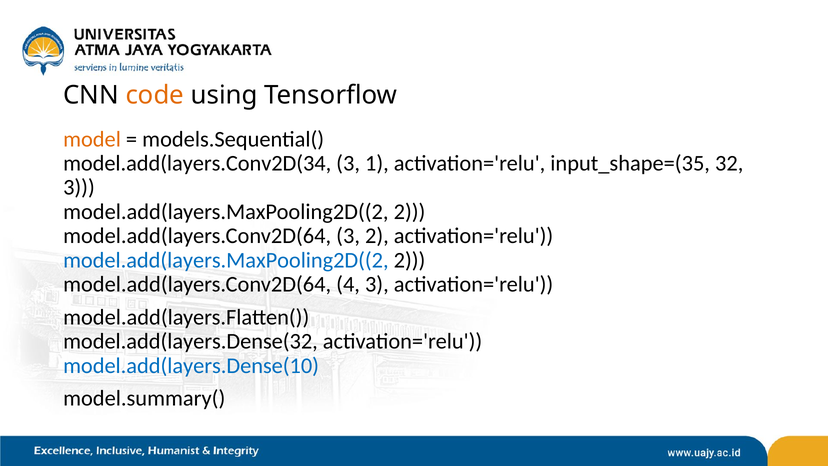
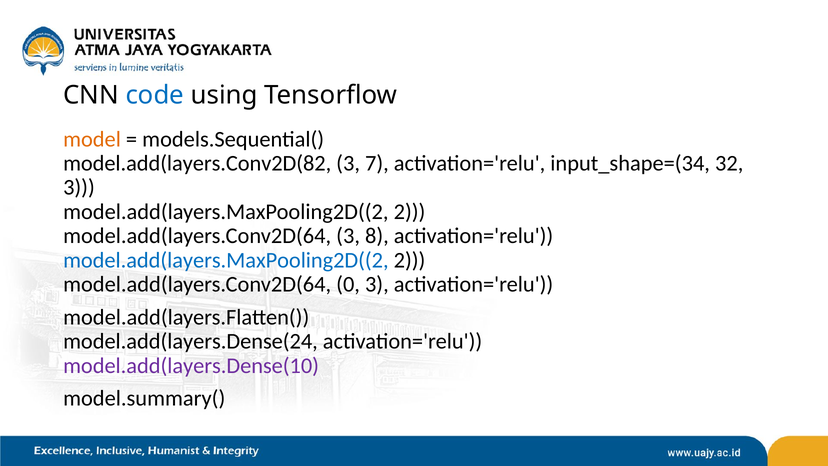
code colour: orange -> blue (155, 95)
model.add(layers.Conv2D(34: model.add(layers.Conv2D(34 -> model.add(layers.Conv2D(82 (197, 163)
1: 1 -> 7 (377, 163)
input_shape=(35: input_shape=(35 -> input_shape=(34 (630, 163)
3 2: 2 -> 8 (377, 236)
4: 4 -> 0 (348, 284)
model.add(layers.Dense(32: model.add(layers.Dense(32 -> model.add(layers.Dense(24 (190, 341)
model.add(layers.Dense(10 colour: blue -> purple (191, 366)
